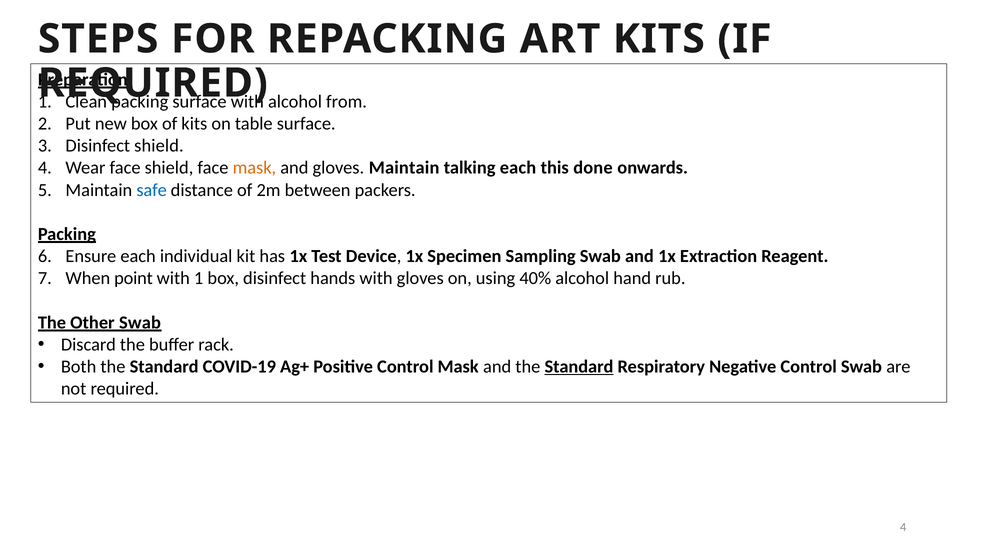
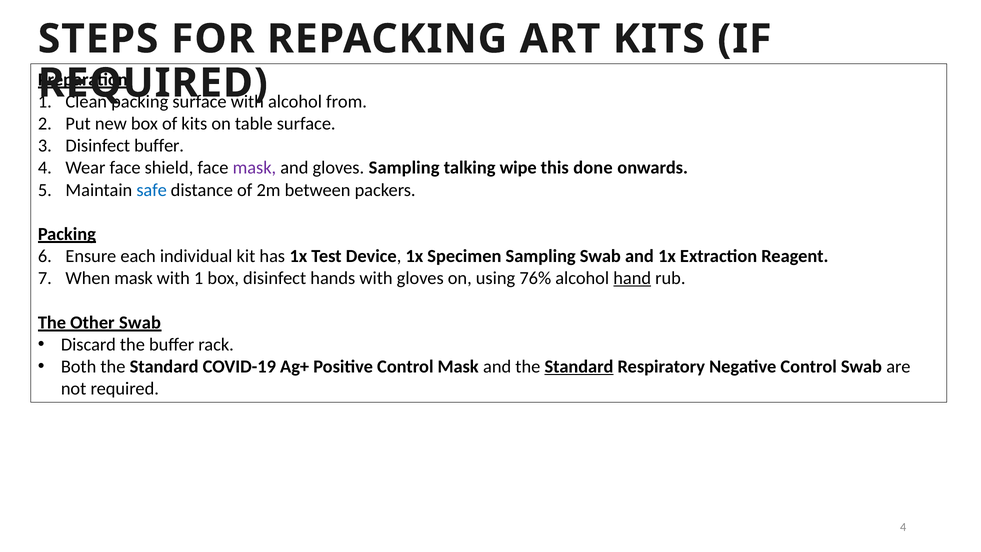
Disinfect shield: shield -> buffer (159, 146)
mask colour: orange -> purple (254, 168)
gloves Maintain: Maintain -> Sampling (404, 168)
talking each: each -> wipe (518, 168)
When point: point -> mask (134, 278)
40%: 40% -> 76% (535, 278)
hand underline: none -> present (632, 278)
